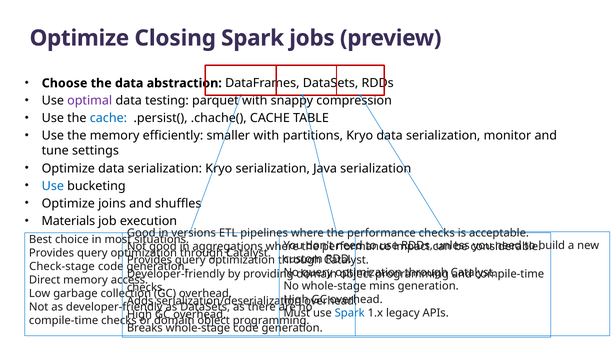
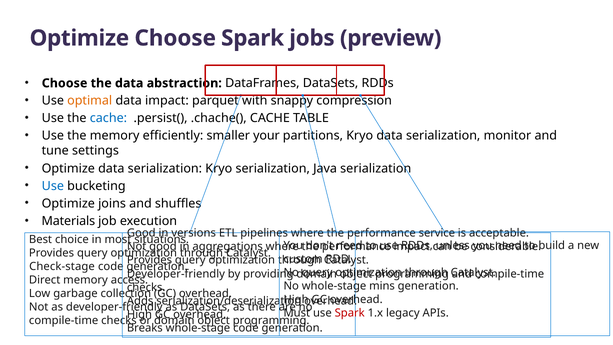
Optimize Closing: Closing -> Choose (175, 38)
optimal colour: purple -> orange (90, 101)
data testing: testing -> impact (167, 101)
smaller with: with -> your (266, 136)
performance checks: checks -> service (437, 233)
Spark colour: blue -> red (350, 313)
